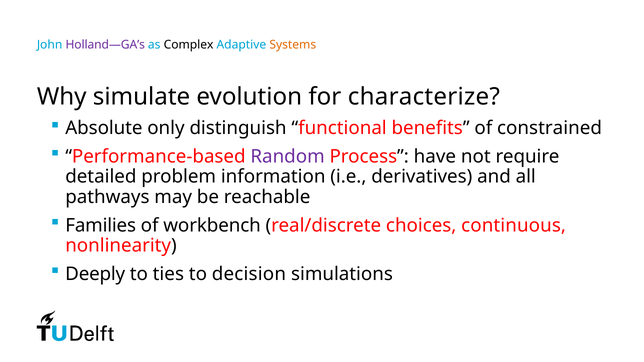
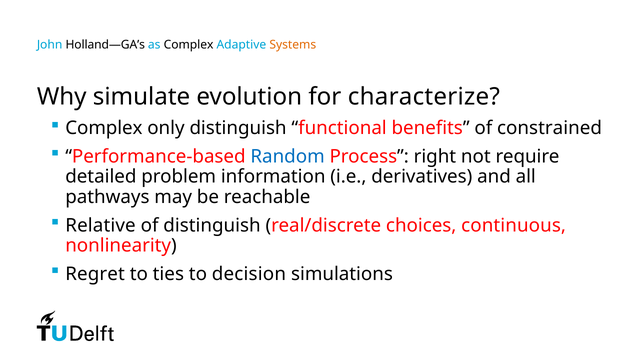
Holland—GA’s colour: purple -> black (105, 45)
Absolute: Absolute -> Complex (104, 128)
Random colour: purple -> blue (288, 157)
have: have -> right (435, 157)
Families: Families -> Relative (101, 226)
of workbench: workbench -> distinguish (212, 226)
Deeply: Deeply -> Regret (95, 274)
